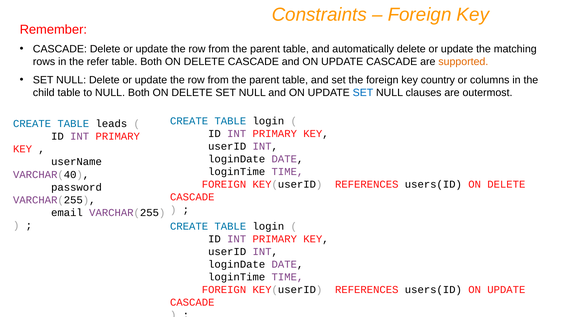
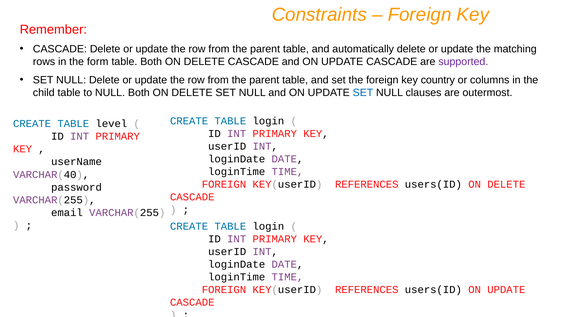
refer: refer -> form (98, 62)
supported colour: orange -> purple (463, 62)
leads: leads -> level (111, 124)
